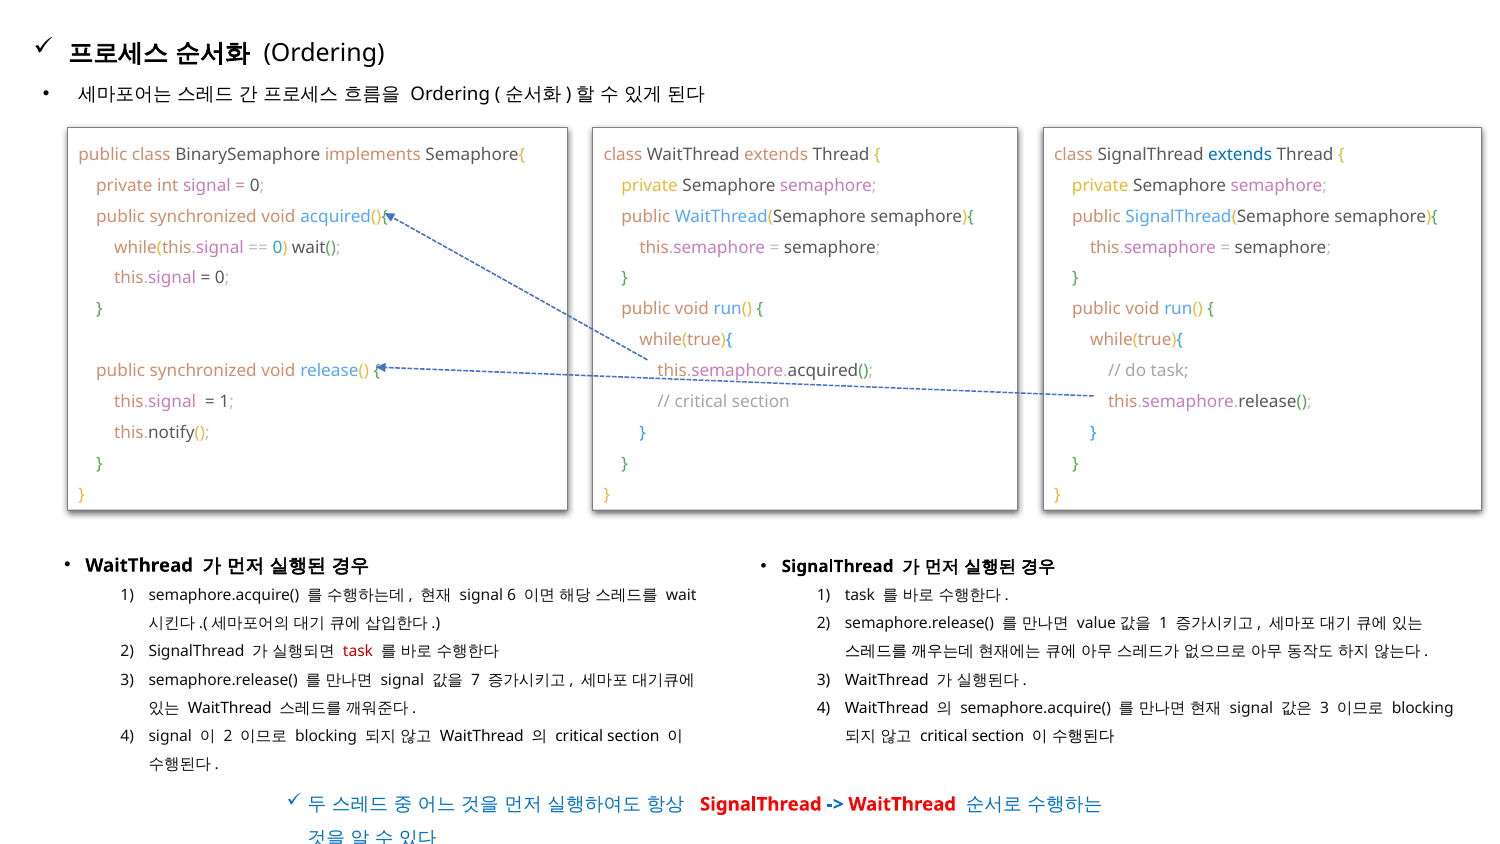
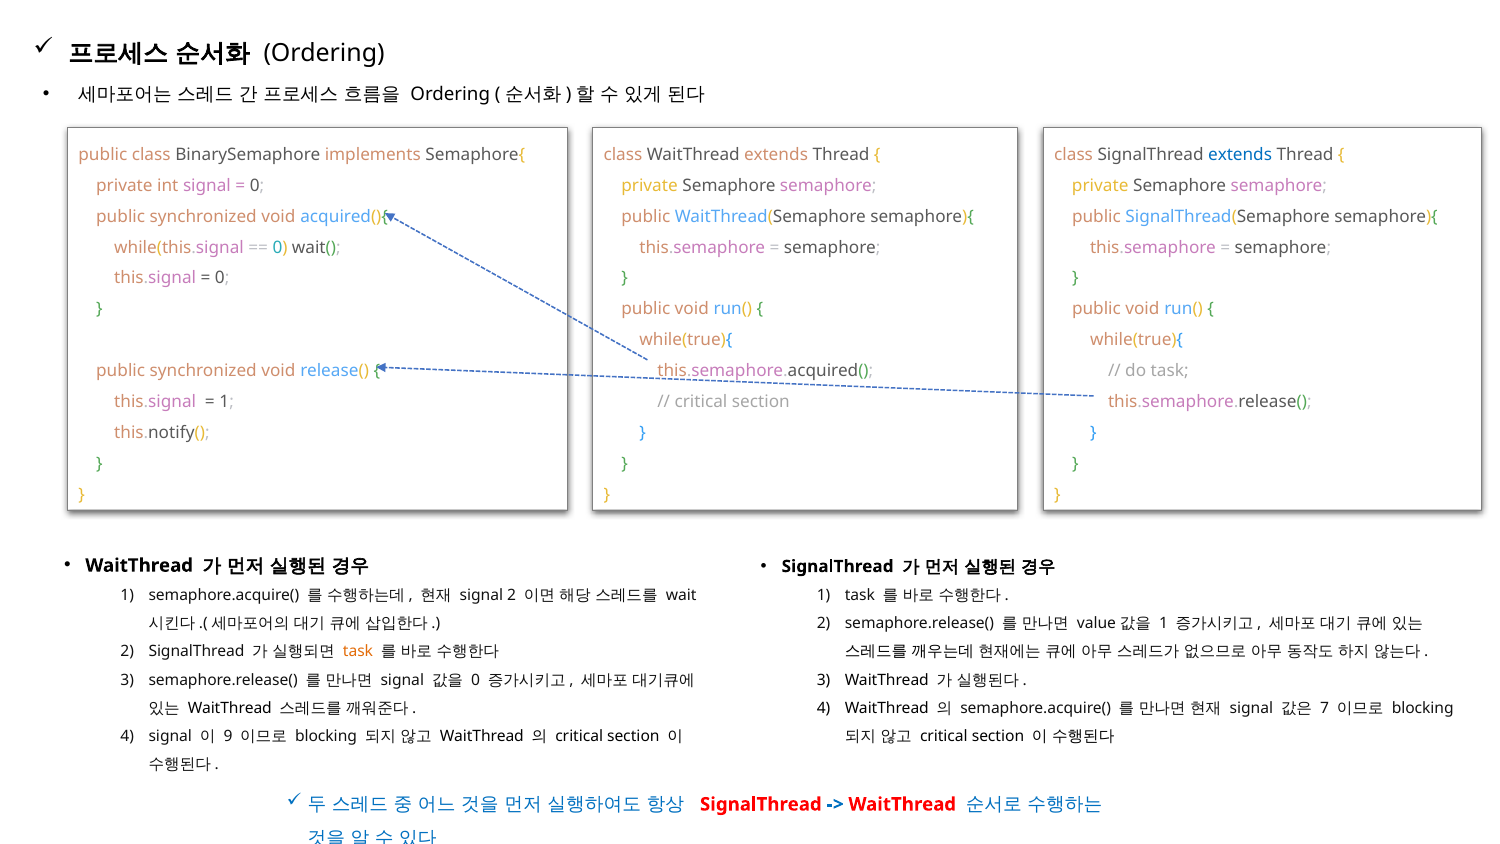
signal 6: 6 -> 2 (512, 595)
task colour: red -> orange (358, 651)
7: 7 -> 0 (476, 680)
3: 3 -> 7 (1325, 708)
2: 2 -> 9 (228, 736)
